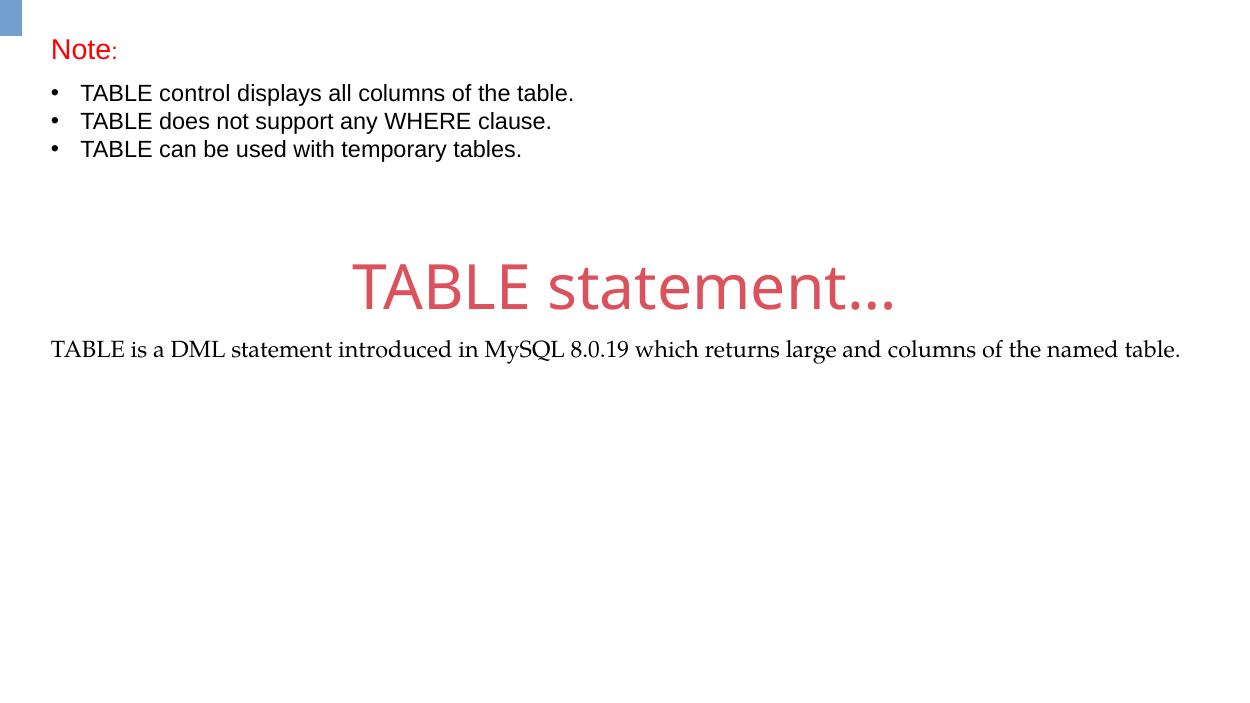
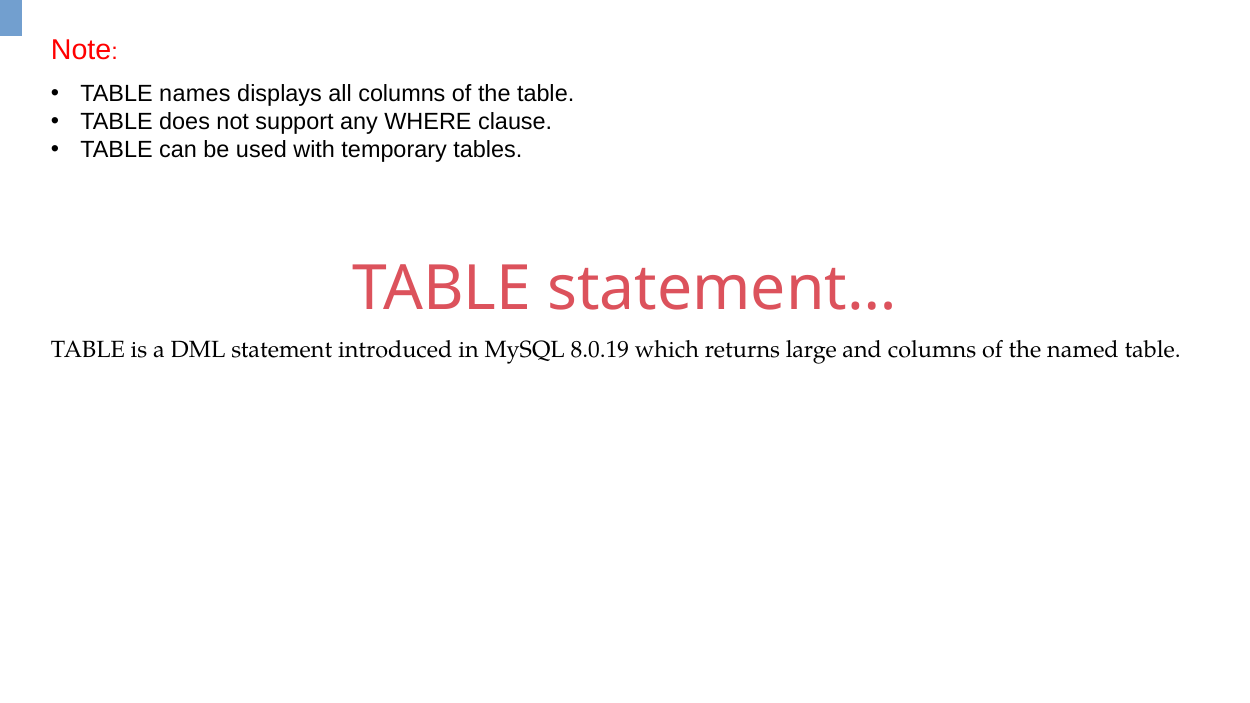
control: control -> names (195, 94)
